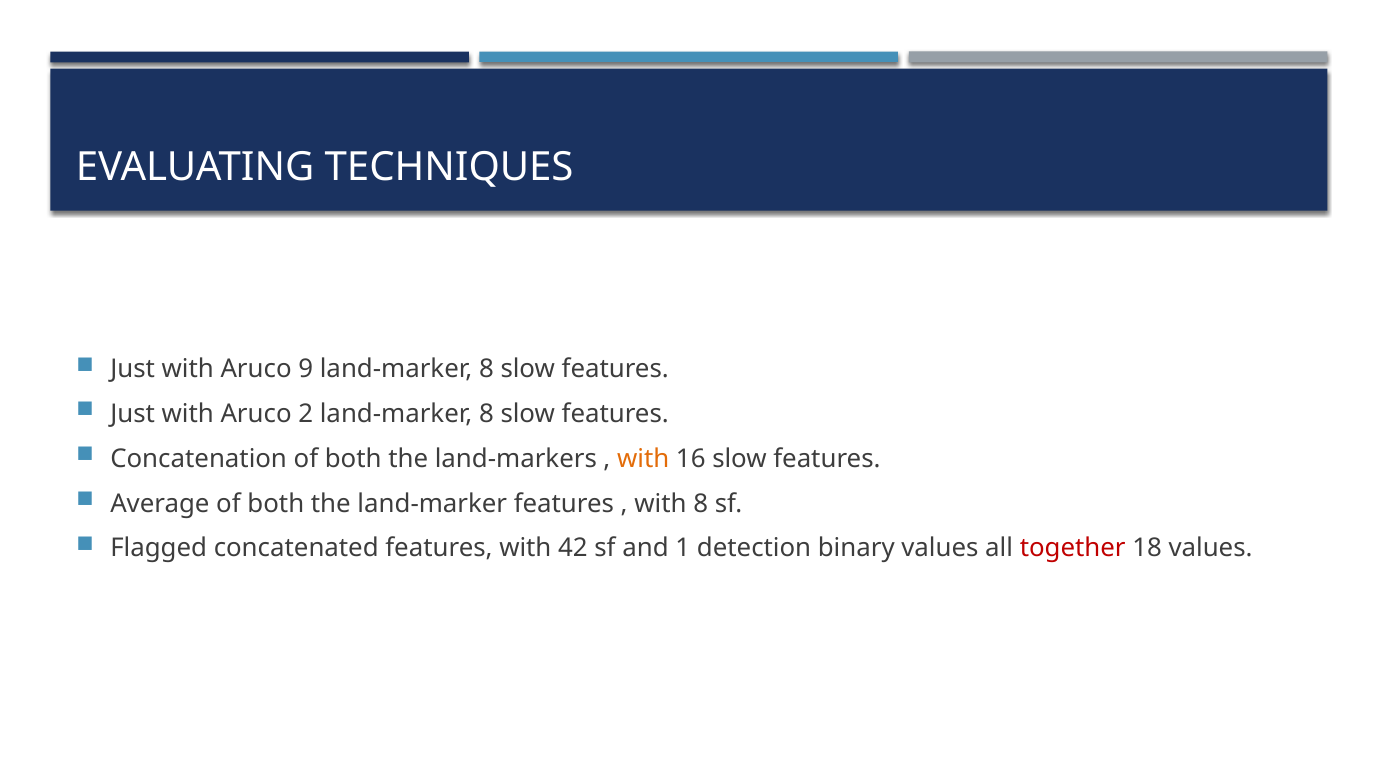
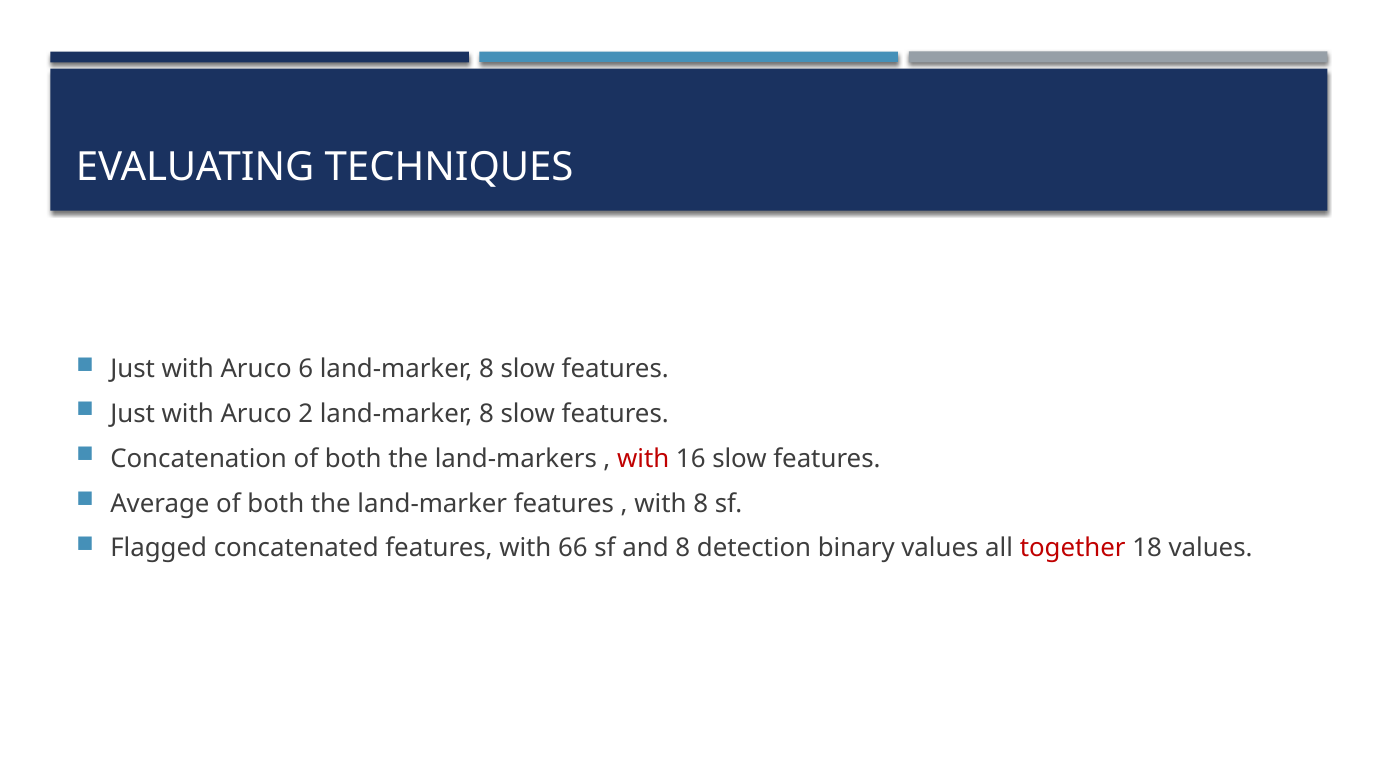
9: 9 -> 6 (306, 369)
with colour: orange -> red (643, 459)
42: 42 -> 66 (573, 549)
and 1: 1 -> 8 (683, 549)
